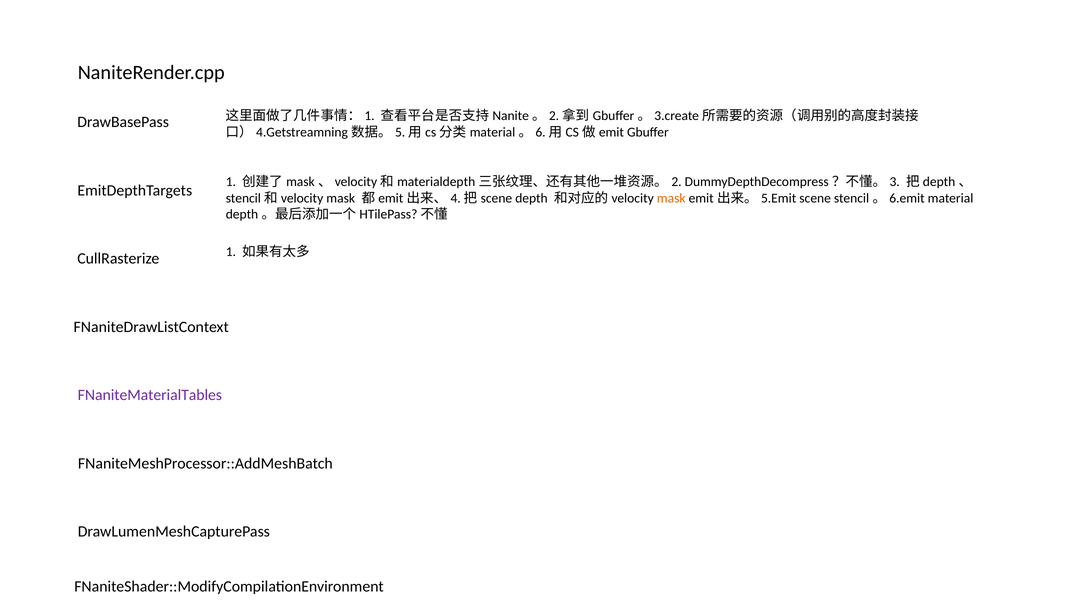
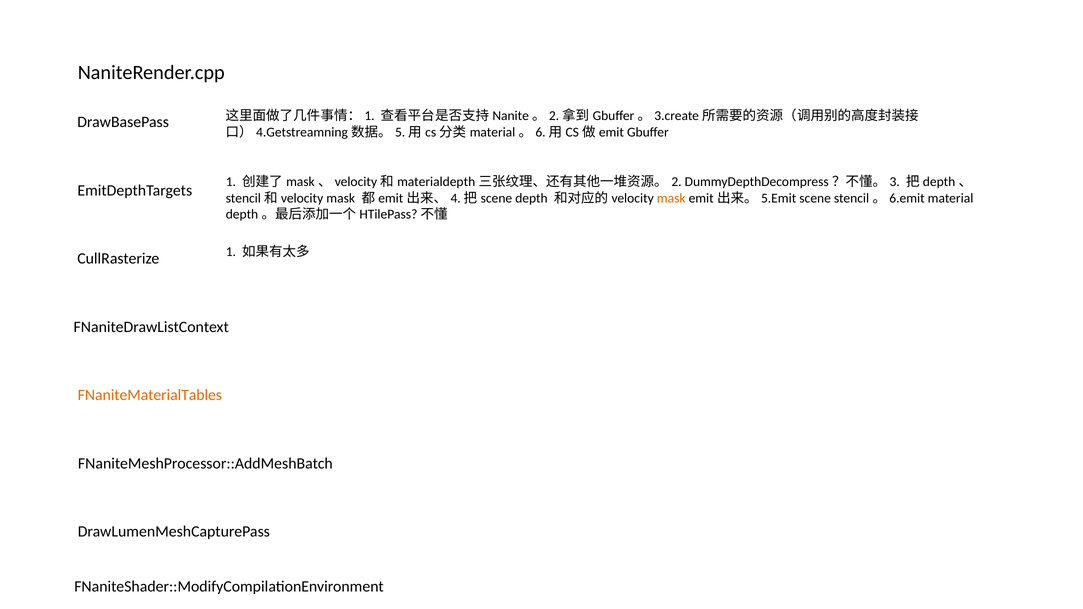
FNaniteMaterialTables colour: purple -> orange (150, 395)
